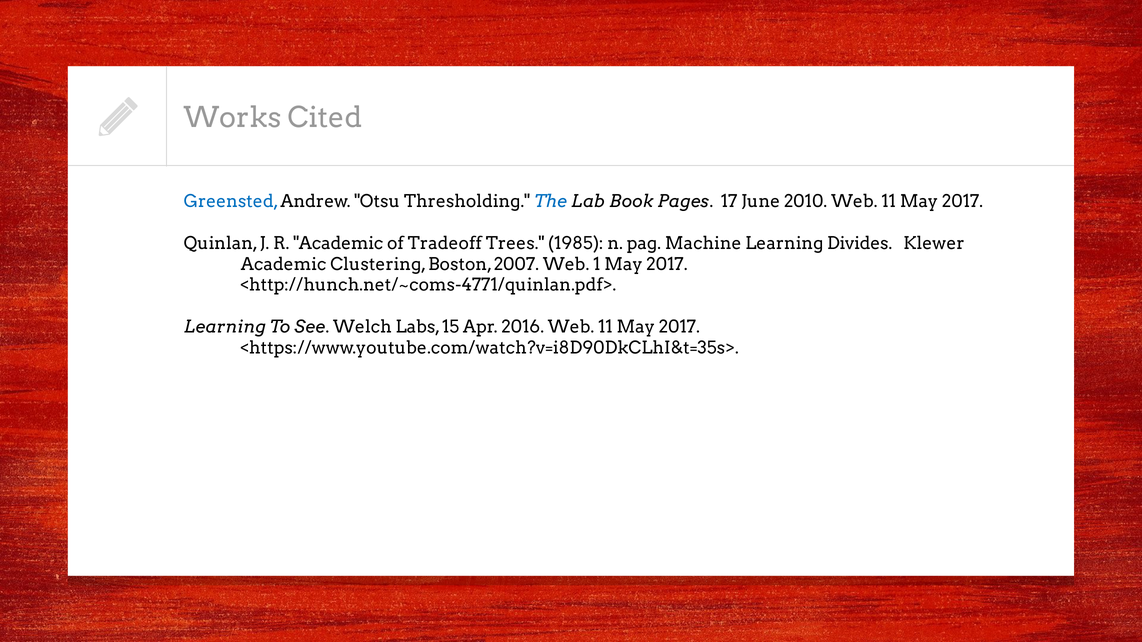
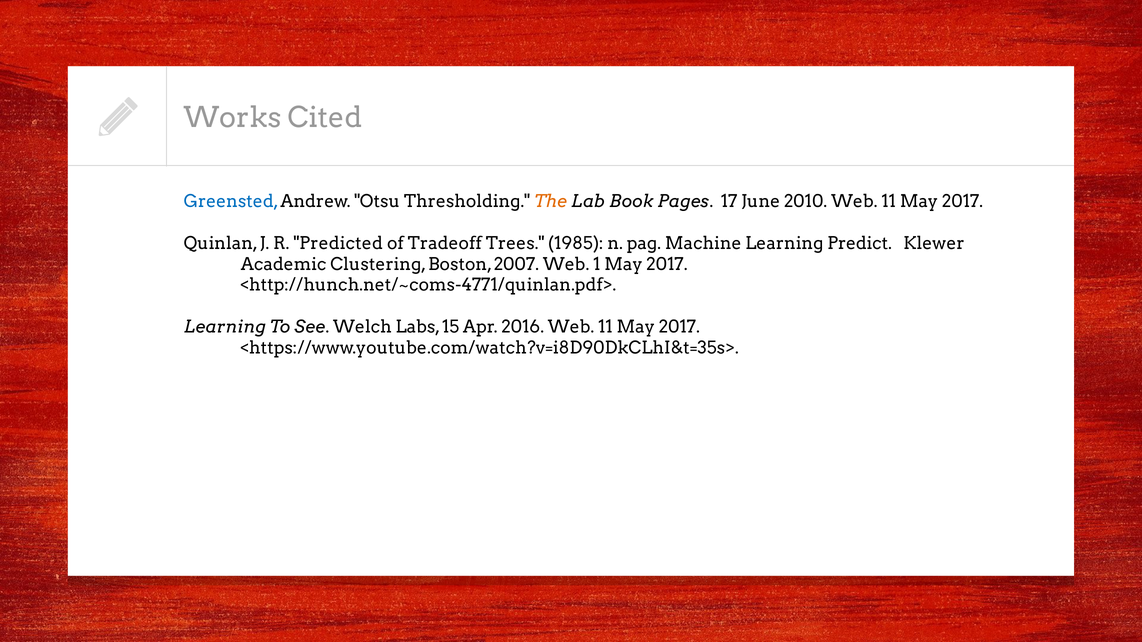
The colour: blue -> orange (551, 202)
R Academic: Academic -> Predicted (338, 243)
Divides: Divides -> Predict (860, 243)
